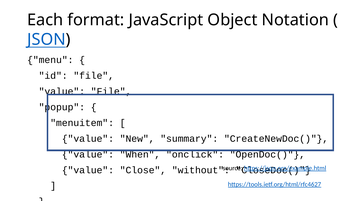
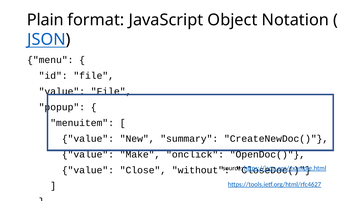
Each: Each -> Plain (45, 20)
When: When -> Make (140, 154)
